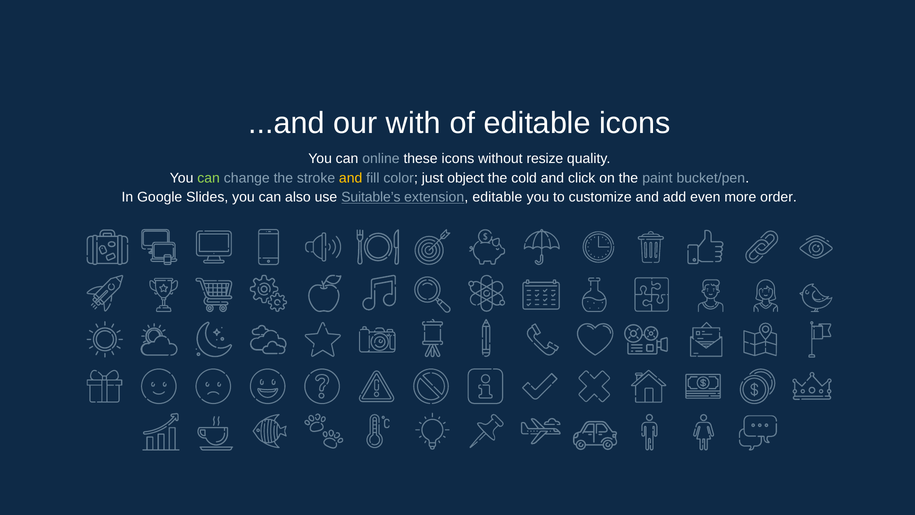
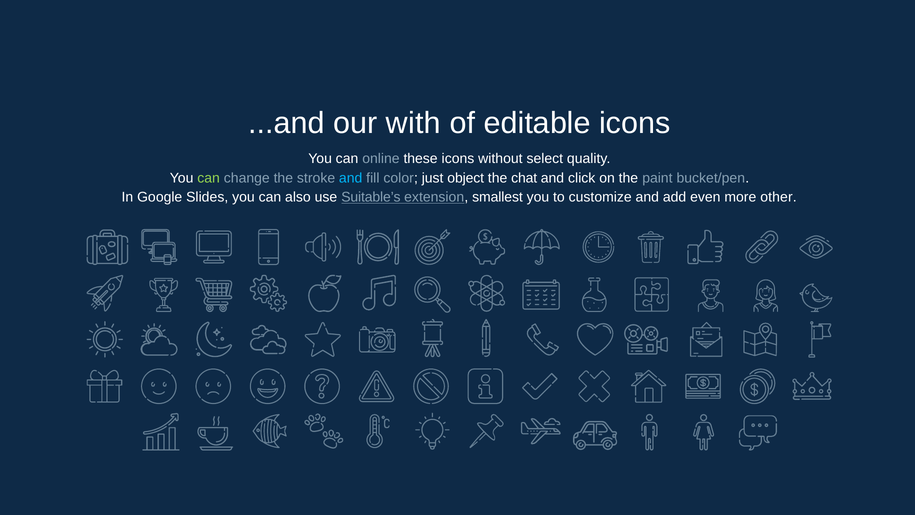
resize: resize -> select (545, 159)
and colour: yellow -> light blue (351, 178)
cold: cold -> chat (524, 178)
extension editable: editable -> smallest (497, 197)
order: order -> other (778, 197)
